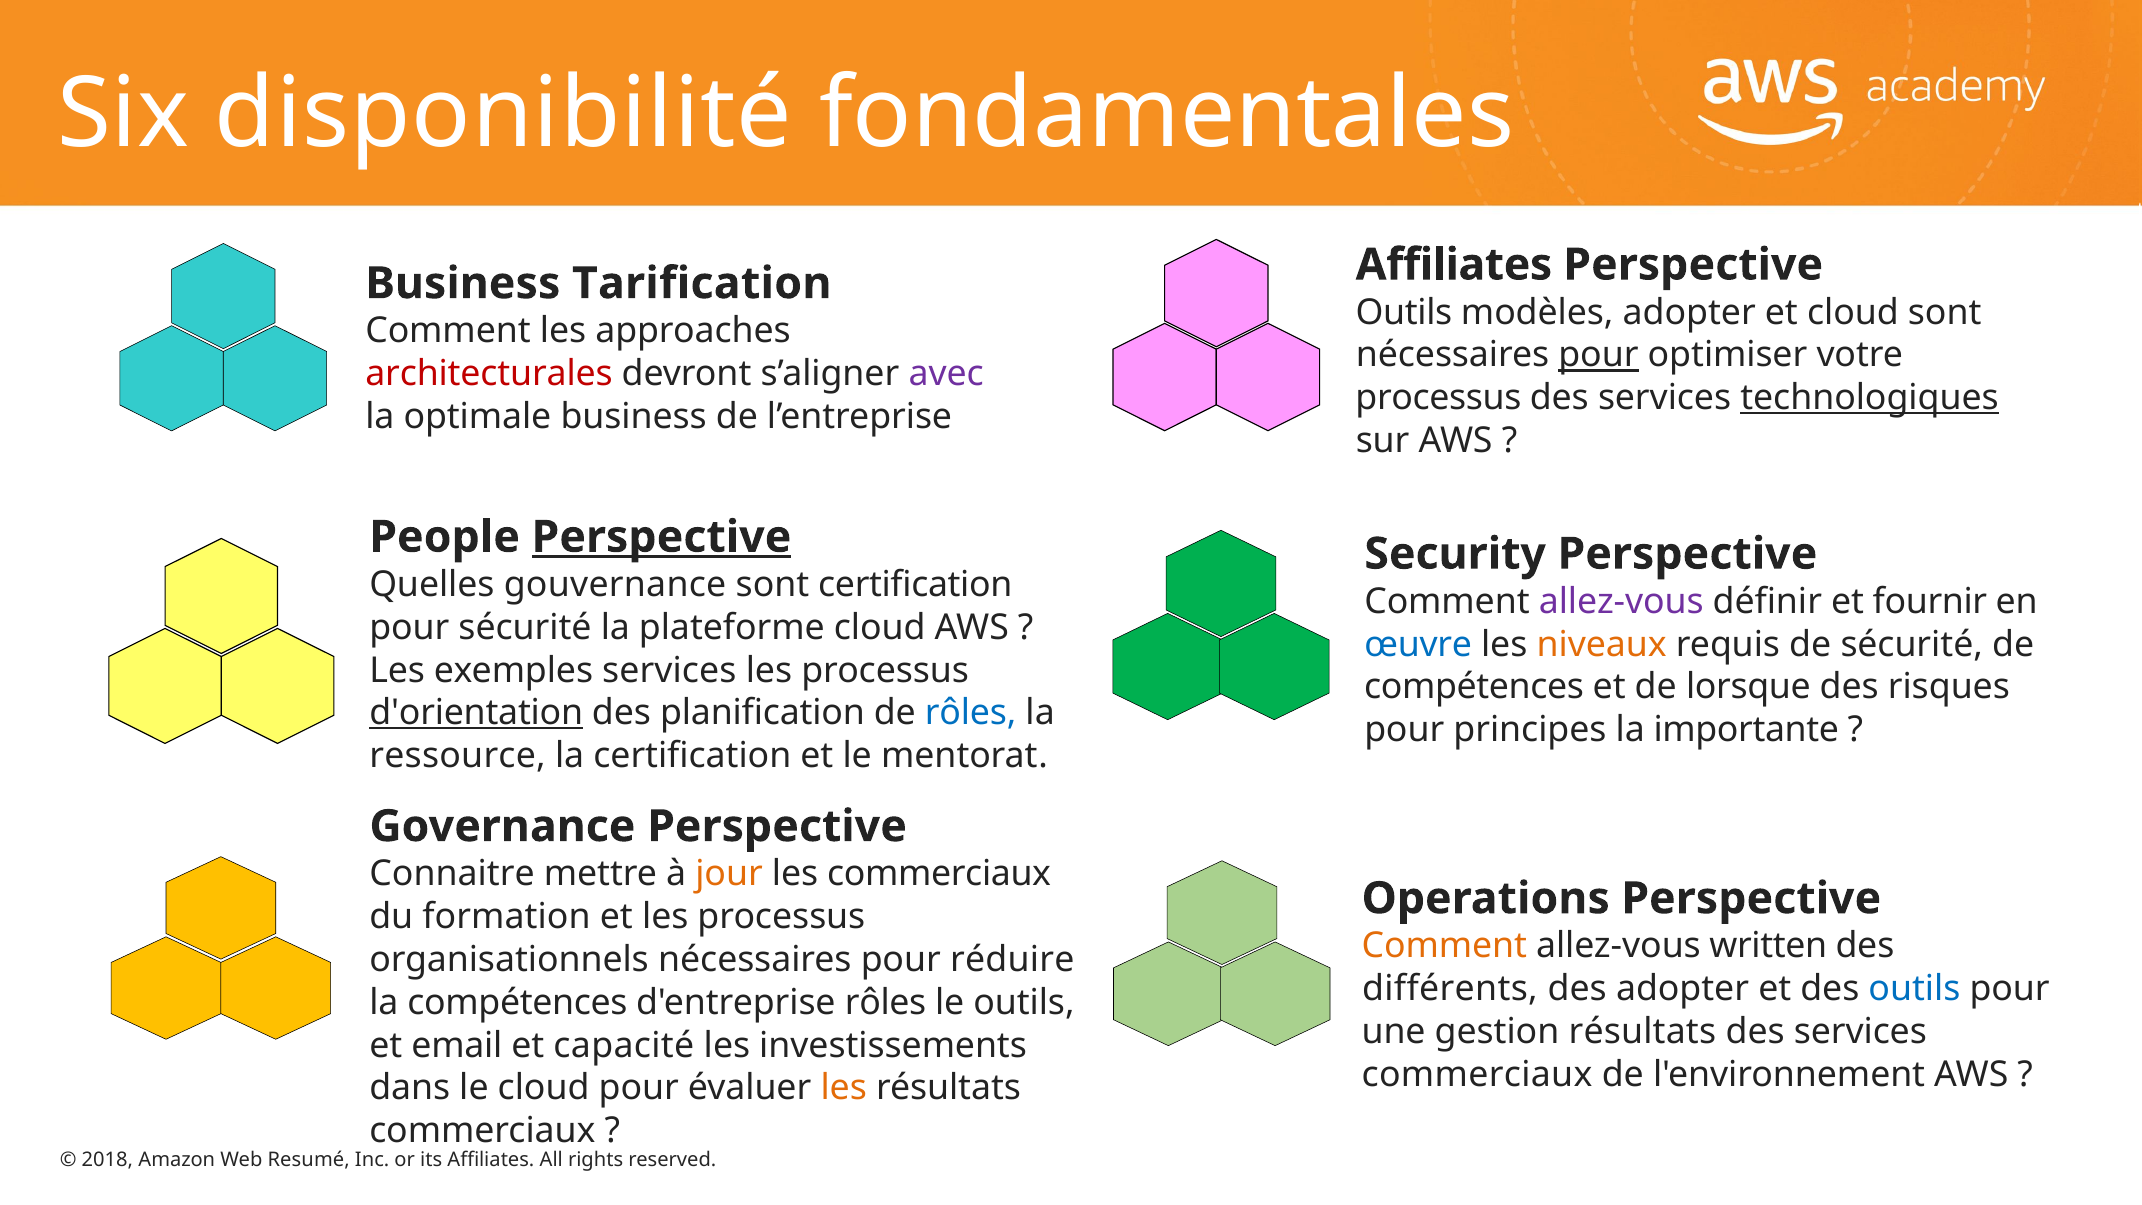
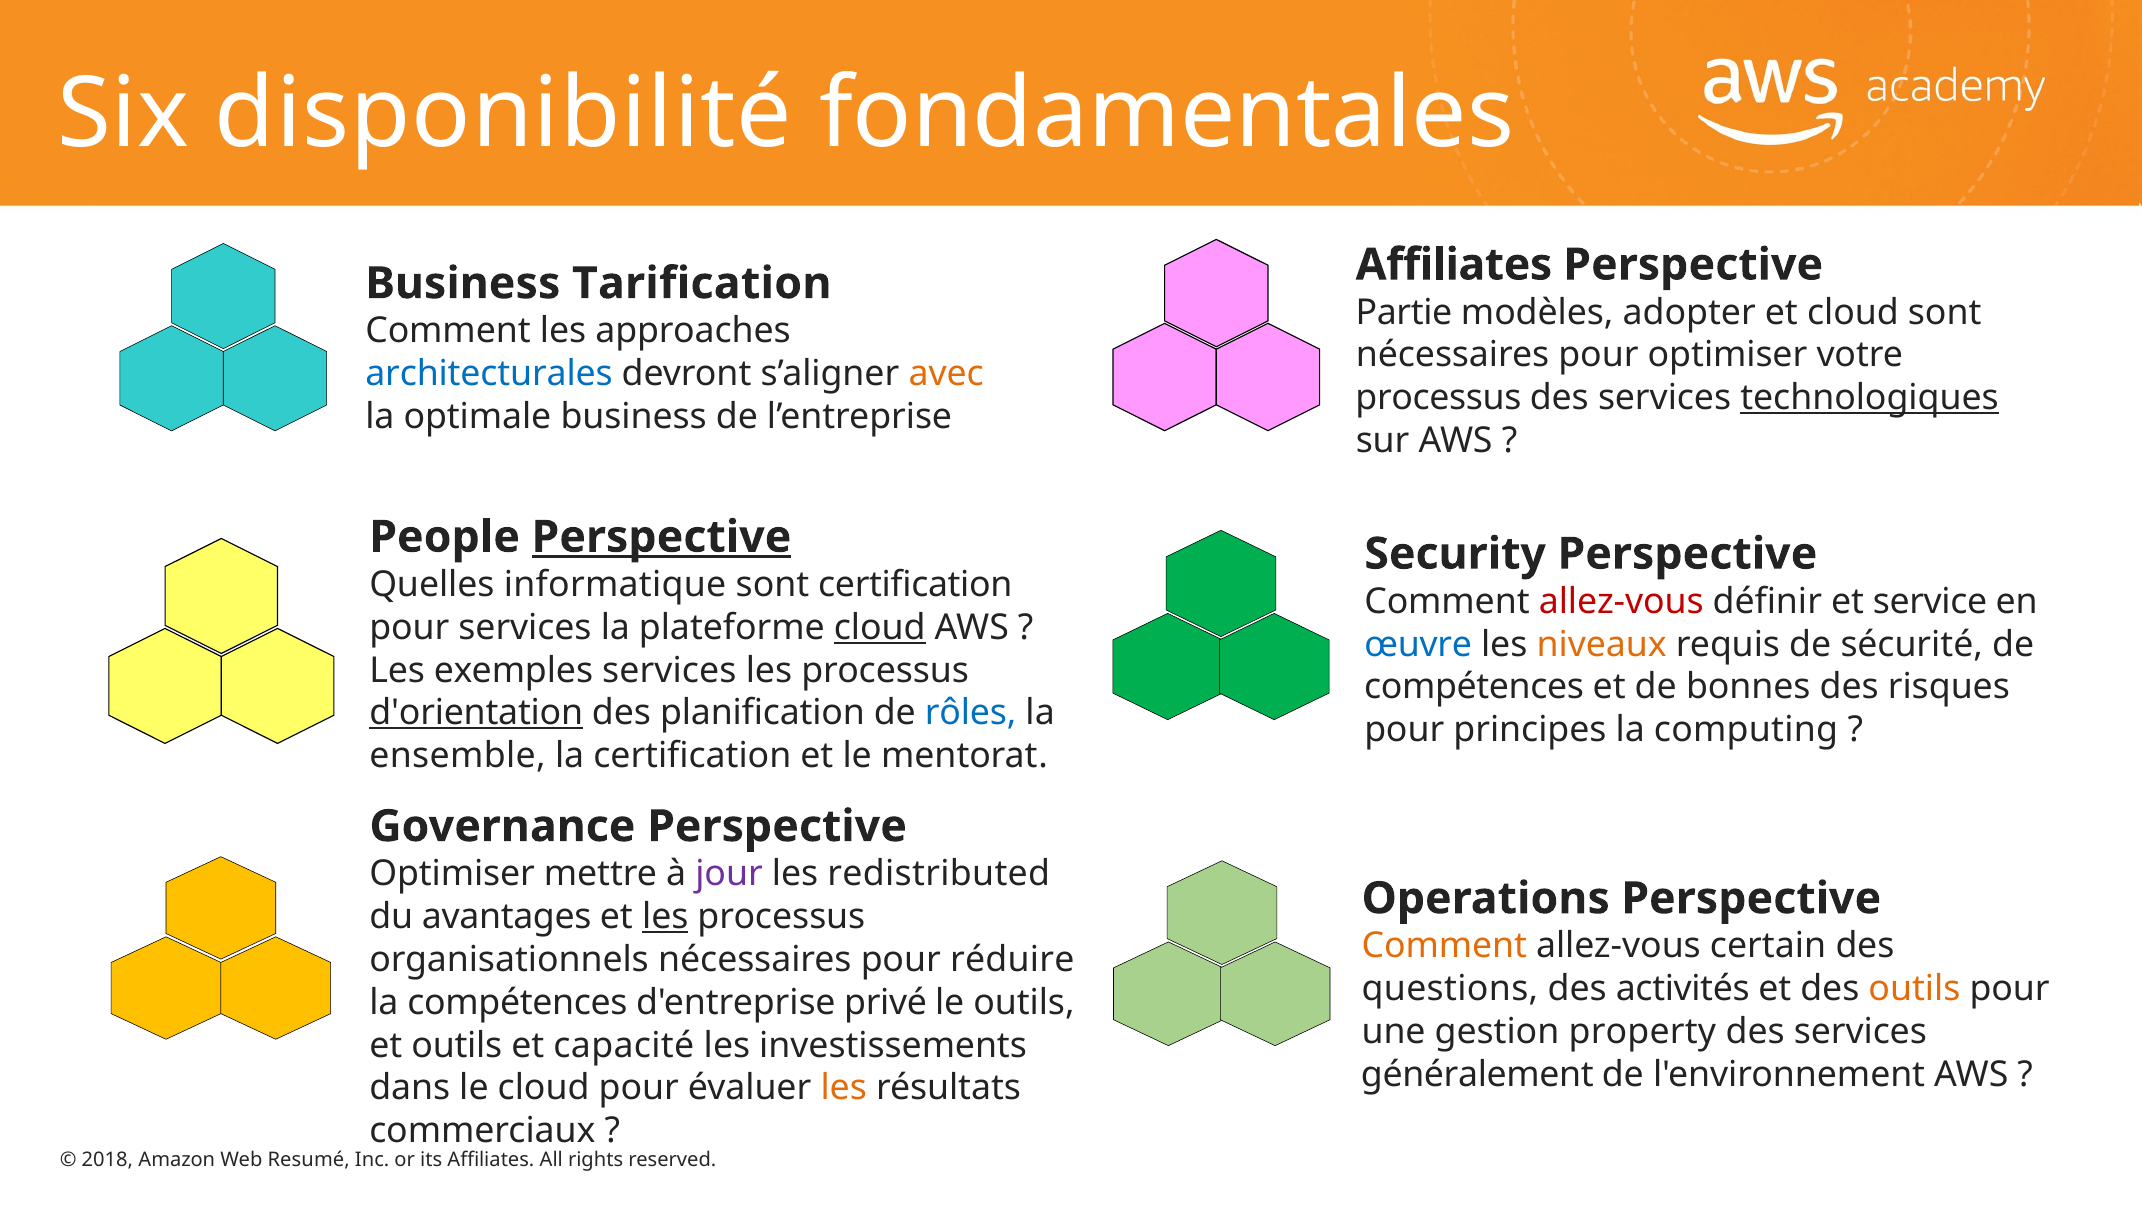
Outils: Outils -> Partie (1404, 312)
pour underline: present -> none (1598, 355)
architecturales colour: red -> blue (489, 374)
avec colour: purple -> orange (946, 374)
gouvernance: gouvernance -> informatique (615, 585)
allez-vous colour: purple -> red (1621, 601)
fournir: fournir -> service (1930, 601)
pour sécurité: sécurité -> services (525, 627)
cloud underline: none -> present (880, 627)
lorsque: lorsque -> bonnes (1748, 687)
importante: importante -> computing (1746, 730)
ressource: ressource -> ensemble (458, 756)
Connaitre: Connaitre -> Optimiser (452, 874)
jour colour: orange -> purple (729, 874)
les commerciaux: commerciaux -> redistributed (939, 874)
formation: formation -> avantages (507, 917)
les underline: none -> present (665, 917)
written: written -> certain (1768, 946)
différents: différents -> questions (1450, 989)
des adopter: adopter -> activités (1683, 989)
outils colour: blue -> orange (1914, 989)
d'entreprise rôles: rôles -> privé (886, 1002)
gestion résultats: résultats -> property (1642, 1032)
et email: email -> outils (457, 1045)
commerciaux: commerciaux -> généralement (1477, 1074)
